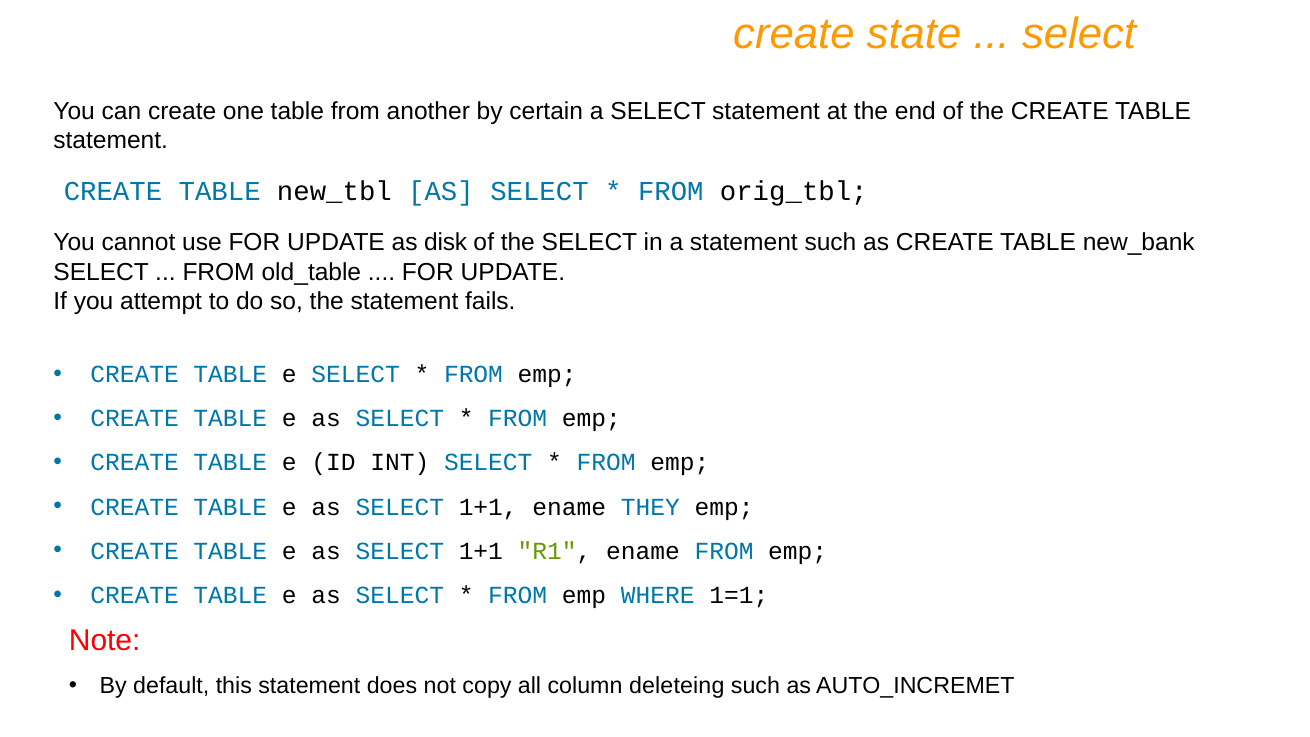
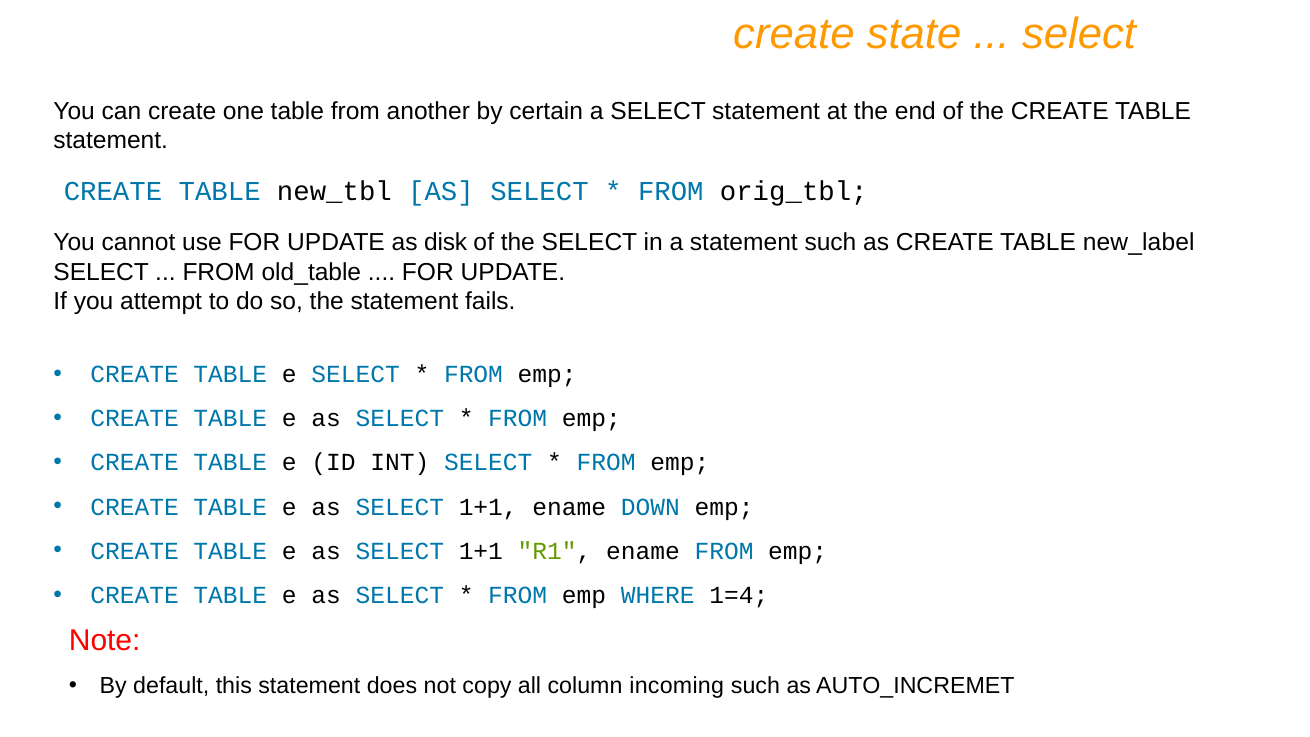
new_bank: new_bank -> new_label (1139, 243)
THEY: THEY -> DOWN (650, 507)
1=1: 1=1 -> 1=4 (739, 595)
deleteing: deleteing -> incoming (677, 686)
